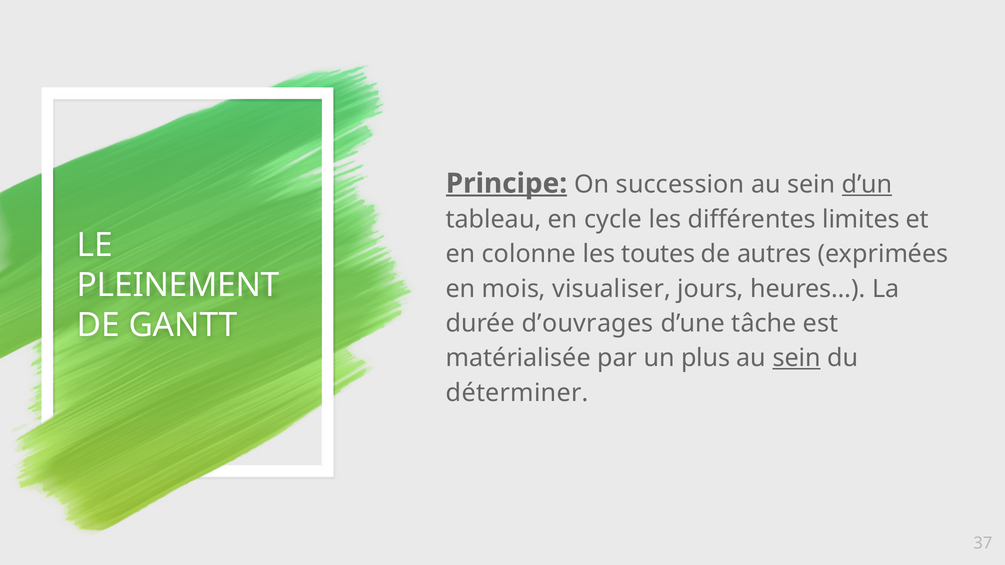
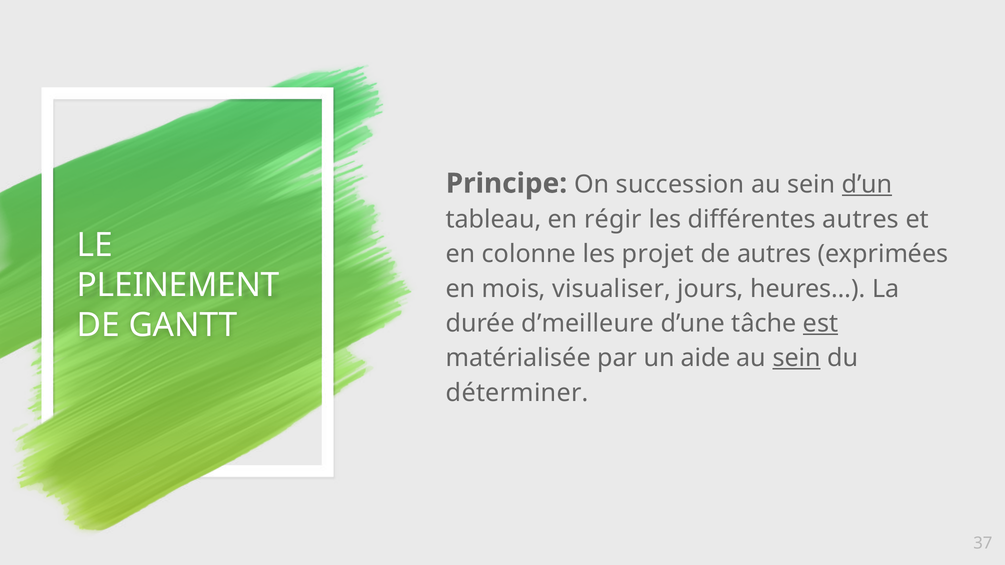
Principe underline: present -> none (506, 184)
cycle: cycle -> régir (613, 220)
différentes limites: limites -> autres (861, 220)
toutes: toutes -> projet (658, 254)
d’ouvrages: d’ouvrages -> d’meilleure (588, 324)
est underline: none -> present (820, 324)
plus: plus -> aide (706, 358)
